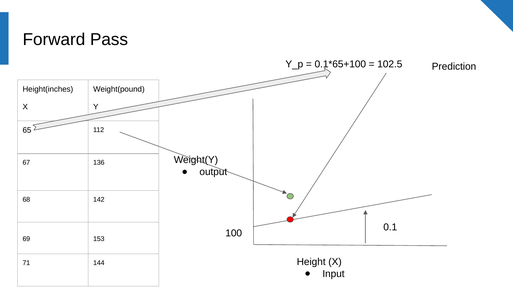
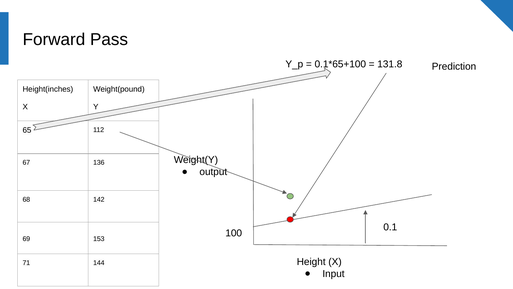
102.5: 102.5 -> 131.8 (390, 64)
